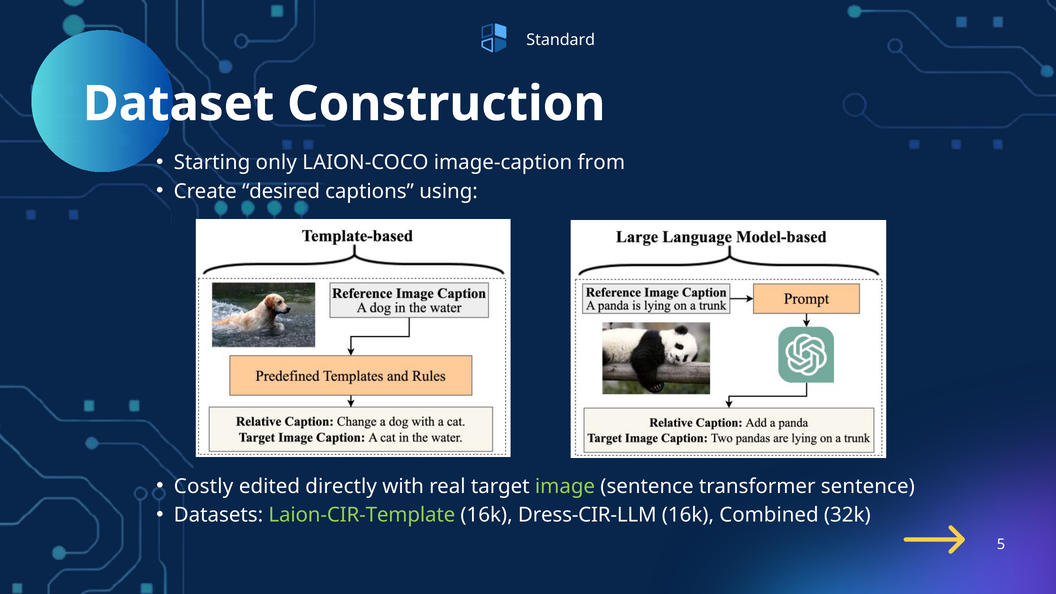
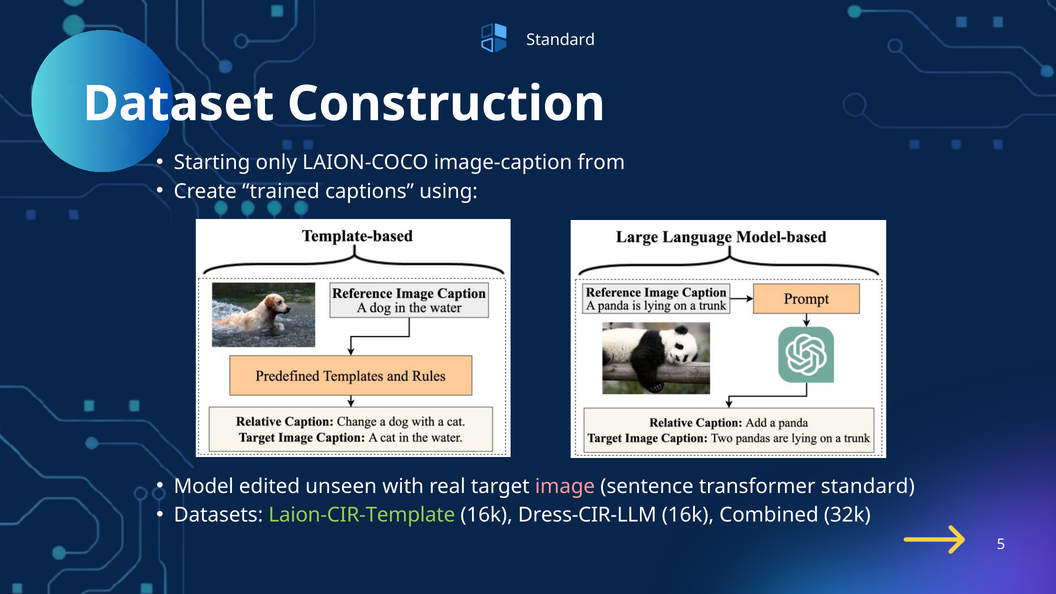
desired: desired -> trained (281, 191)
Costly: Costly -> Model (204, 486)
directly: directly -> unseen (341, 486)
image colour: light green -> pink (565, 486)
transformer sentence: sentence -> standard (868, 486)
